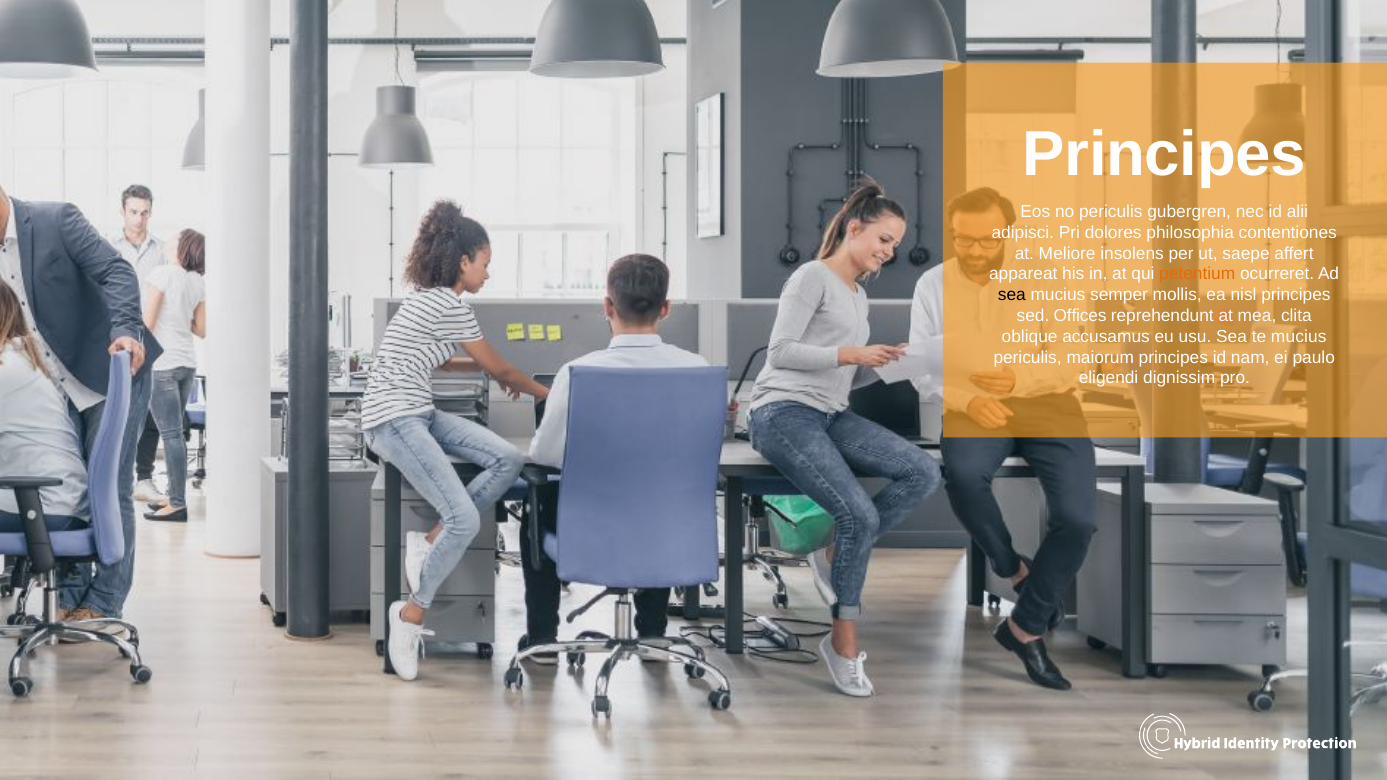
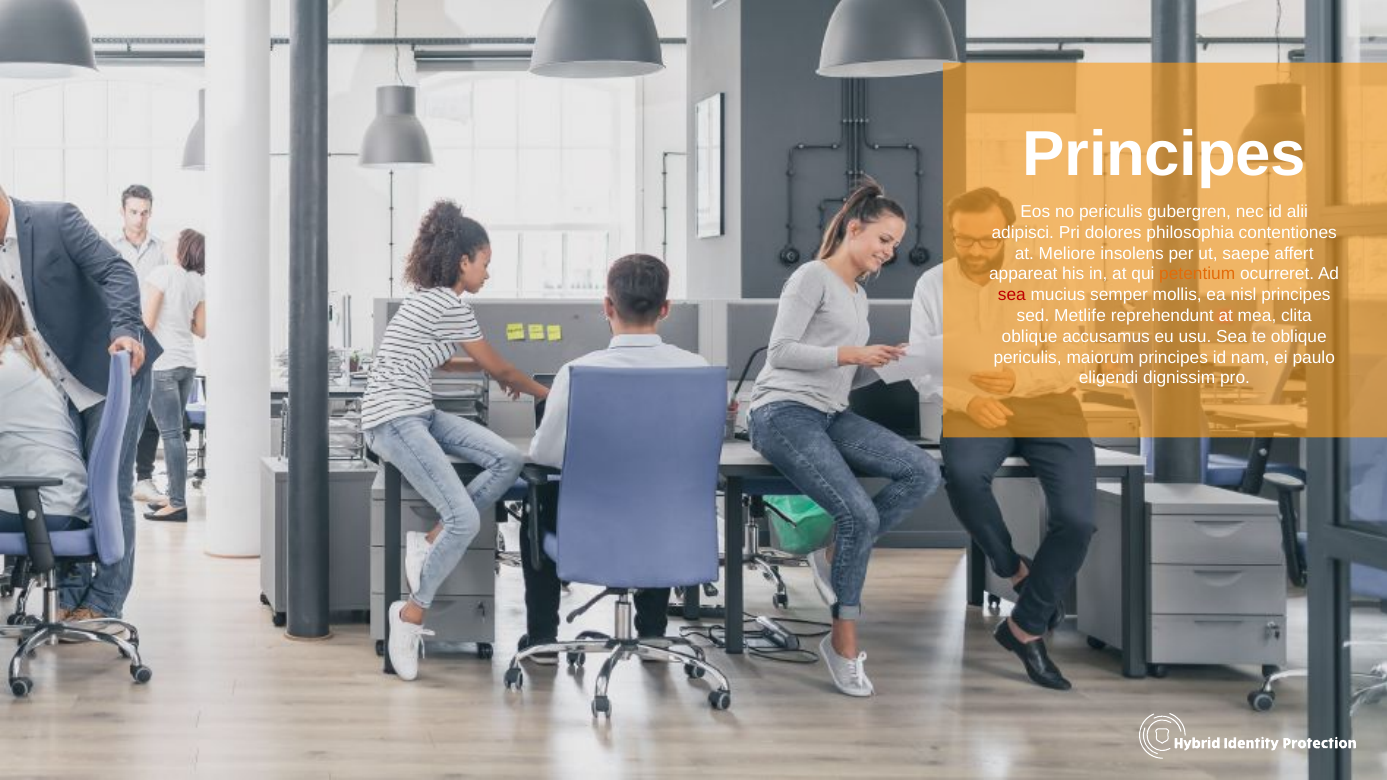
sea colour: black -> red (1012, 295)
Offices: Offices -> Metlife (1080, 316)
te mucius: mucius -> oblique (1299, 337)
